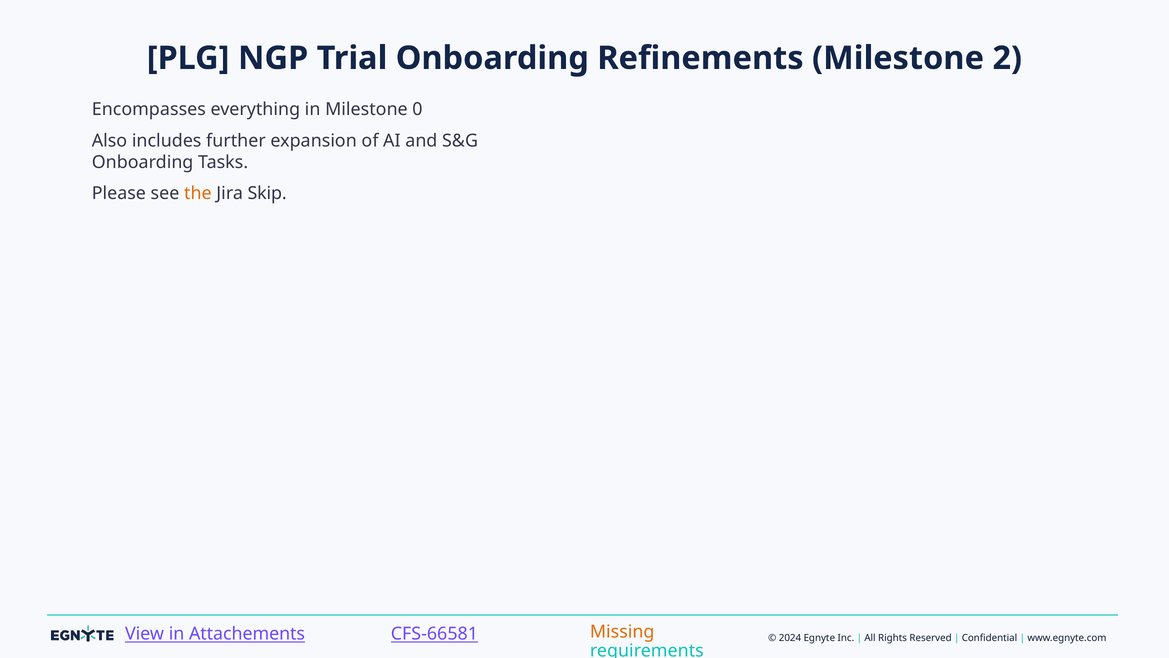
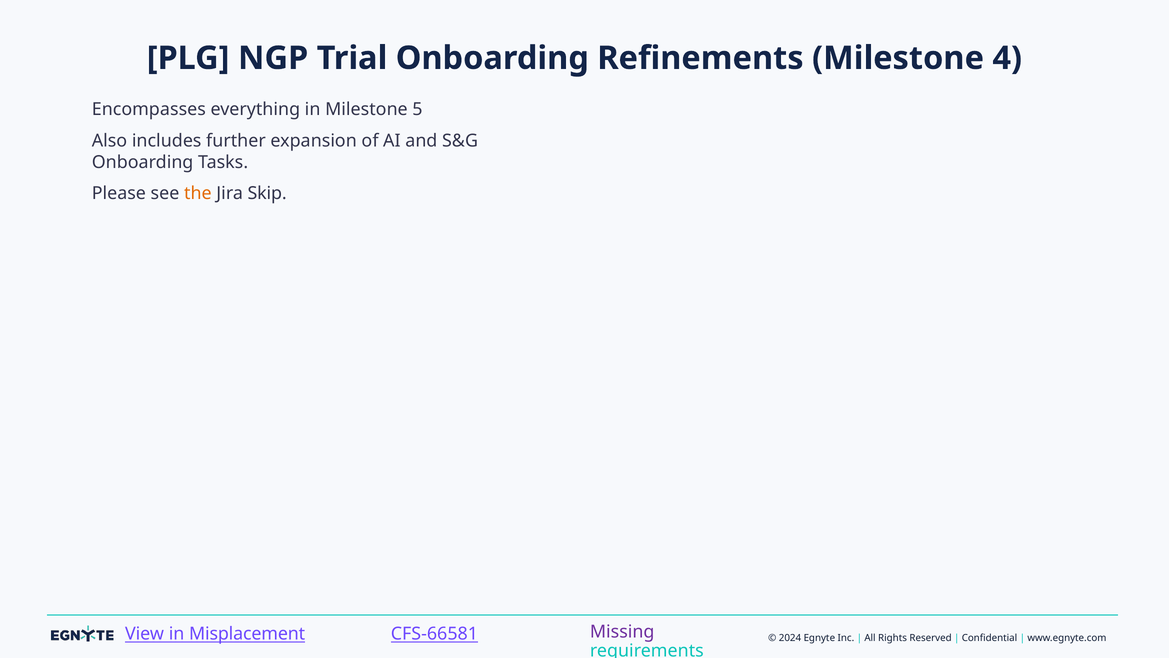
2: 2 -> 4 (1007, 58)
0: 0 -> 5 (417, 109)
Attachements: Attachements -> Misplacement (247, 633)
Missing colour: orange -> purple (622, 631)
